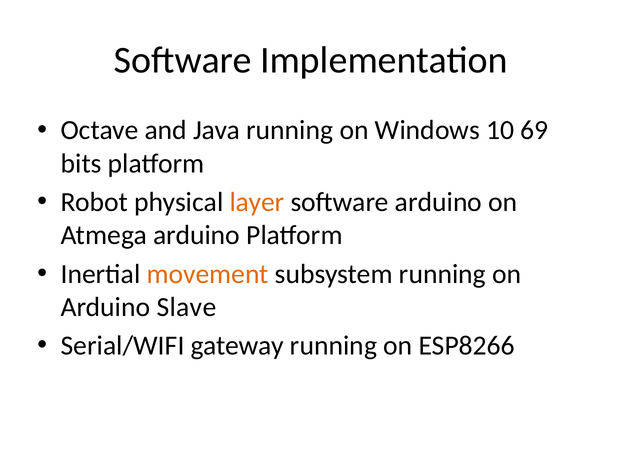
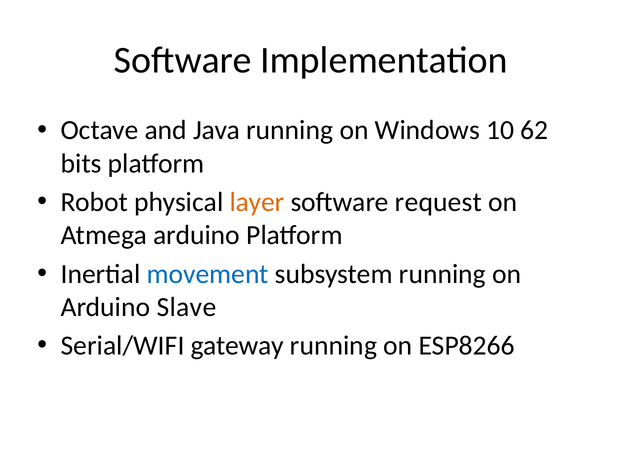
69: 69 -> 62 (534, 130)
software arduino: arduino -> request (438, 202)
movement colour: orange -> blue (208, 274)
